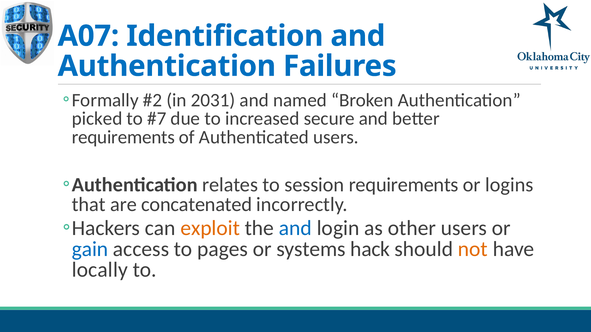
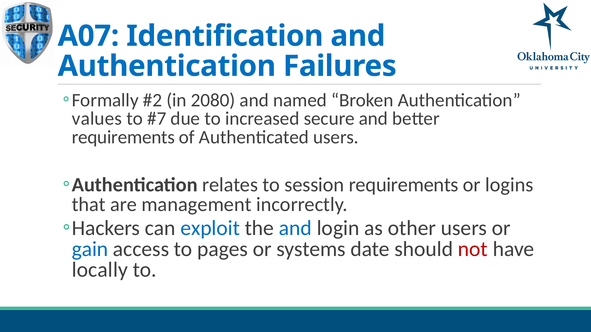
2031: 2031 -> 2080 (213, 100)
picked: picked -> values (97, 119)
concatenated: concatenated -> management (197, 205)
exploit colour: orange -> blue (210, 228)
hack: hack -> date (370, 249)
not colour: orange -> red (473, 249)
